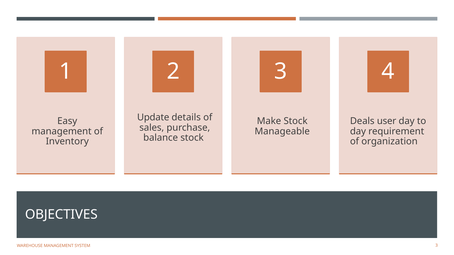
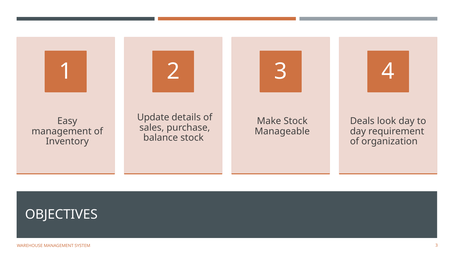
user: user -> look (387, 121)
